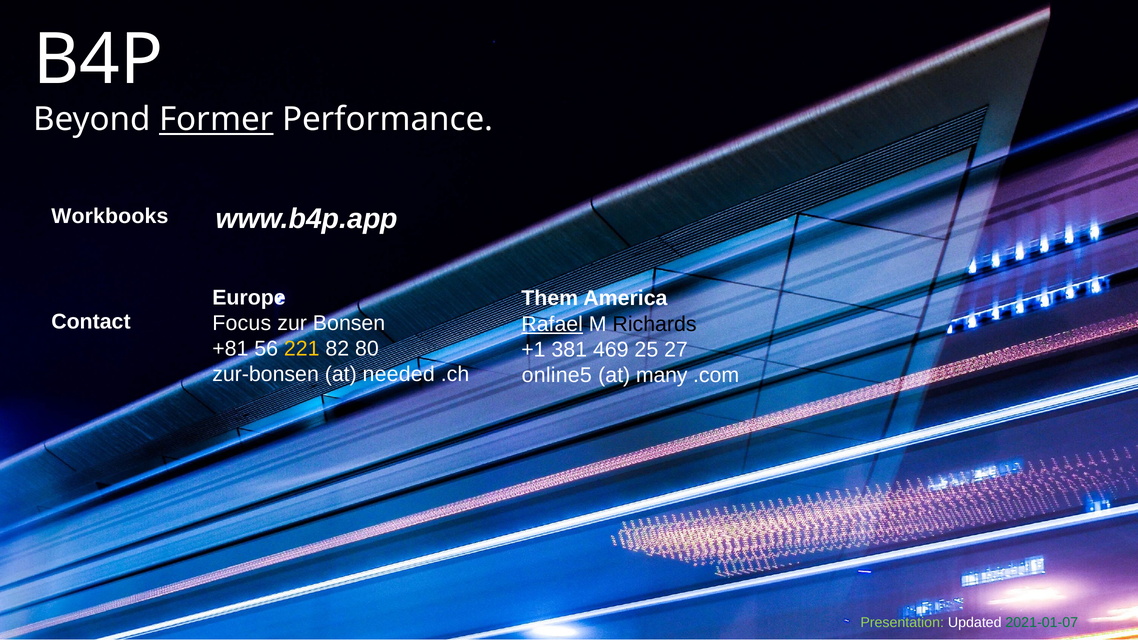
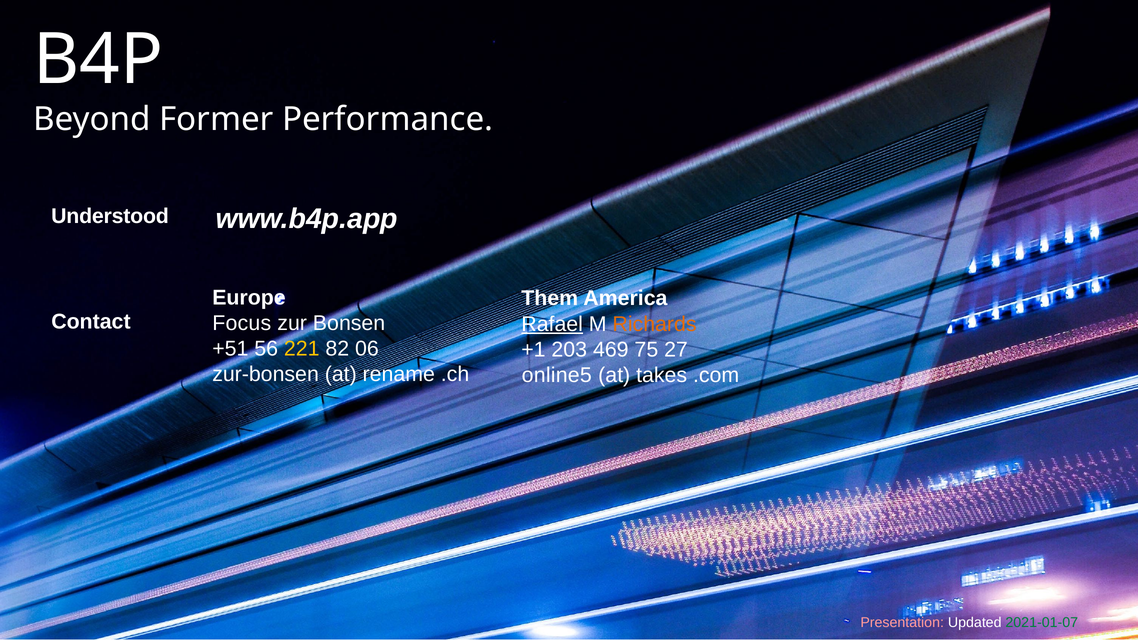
Former underline: present -> none (216, 120)
Workbooks: Workbooks -> Understood (110, 216)
Richards colour: black -> orange (655, 324)
+81: +81 -> +51 (230, 349)
80: 80 -> 06 (367, 349)
381: 381 -> 203 (569, 350)
25: 25 -> 75 (646, 350)
needed: needed -> rename (399, 375)
many: many -> takes (662, 375)
Presentation colour: light green -> pink (902, 623)
